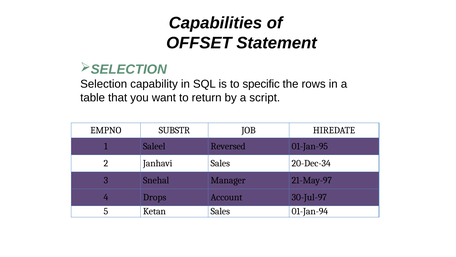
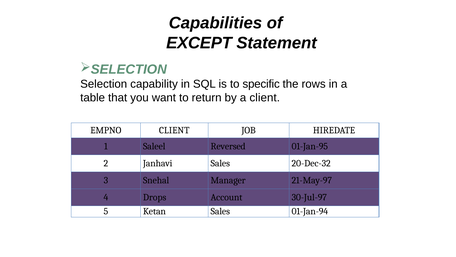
OFFSET: OFFSET -> EXCEPT (199, 43)
a script: script -> client (265, 98)
EMPNO SUBSTR: SUBSTR -> CLIENT (174, 130)
20-Dec-34: 20-Dec-34 -> 20-Dec-32 (311, 163)
